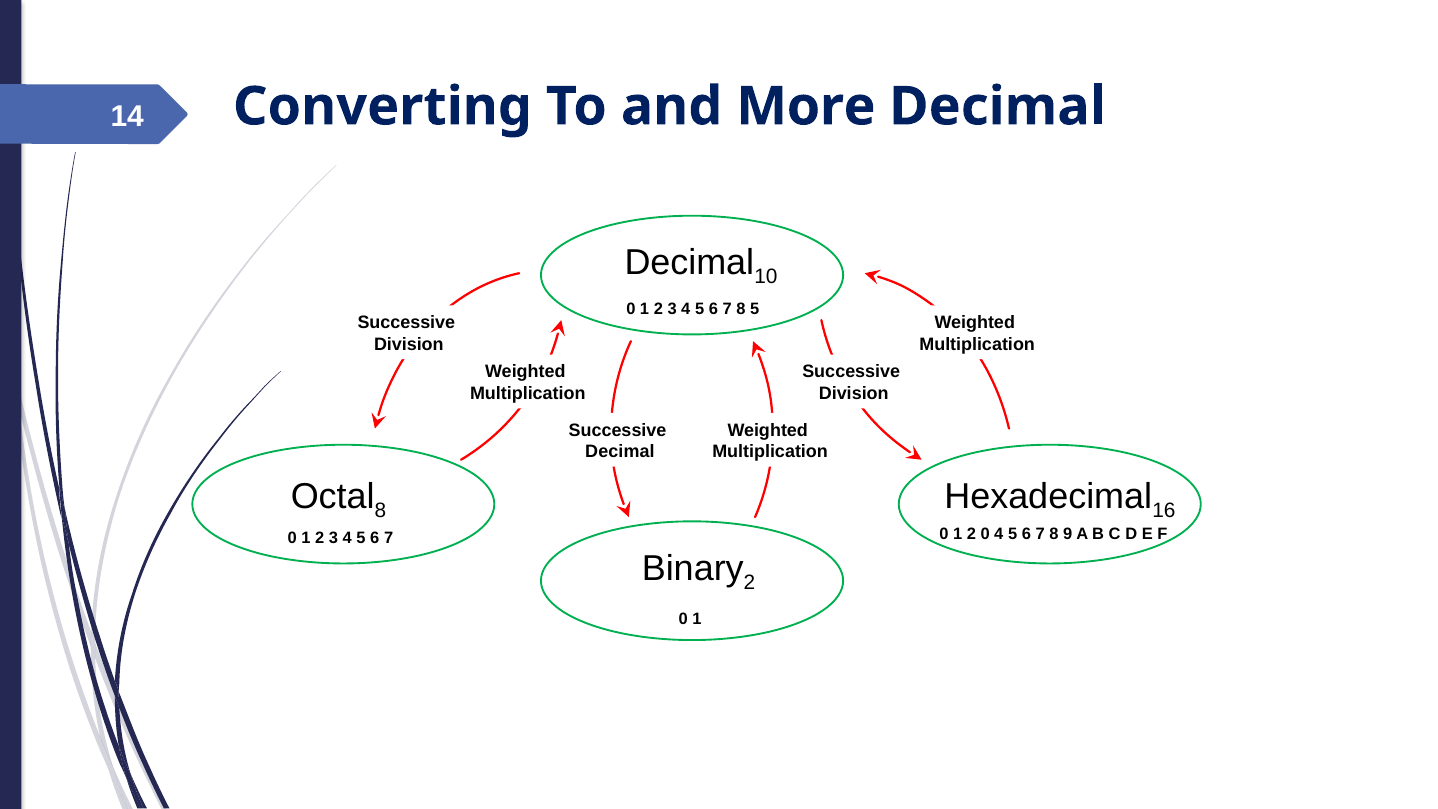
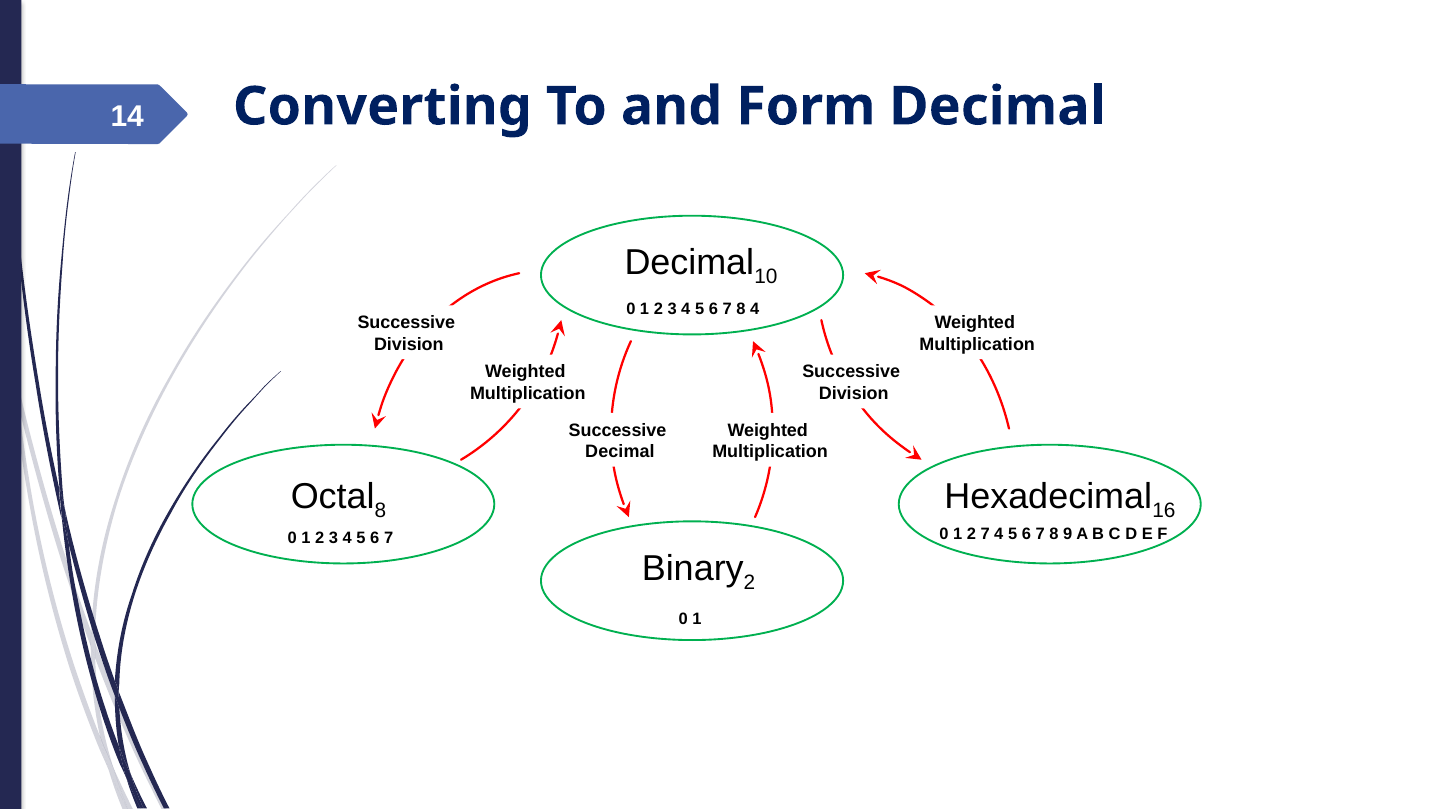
More: More -> Form (806, 107)
8 5: 5 -> 4 (755, 309)
1 2 0: 0 -> 7 (985, 534)
